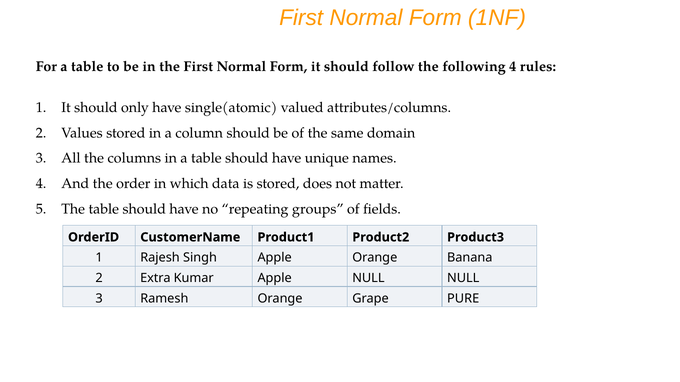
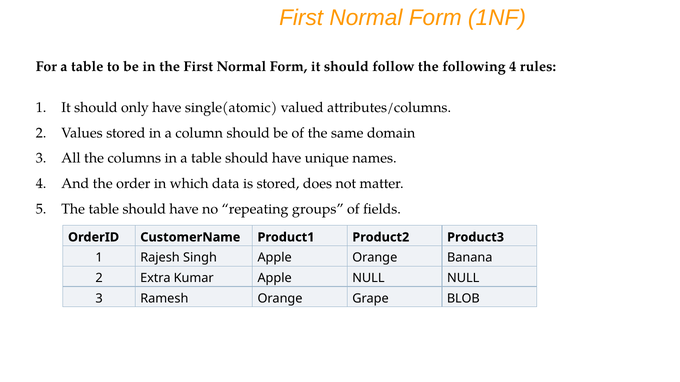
PURE: PURE -> BLOB (463, 299)
